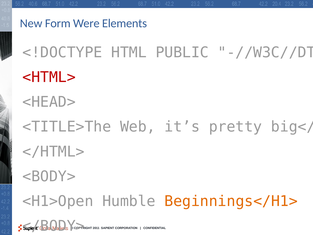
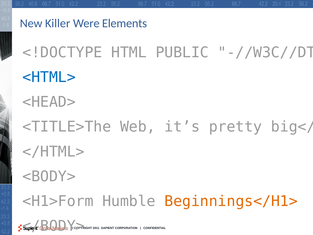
Form: Form -> Killer (58, 23)
<HTML> colour: red -> blue (49, 77)
<H1>Open: <H1>Open -> <H1>Form (58, 201)
